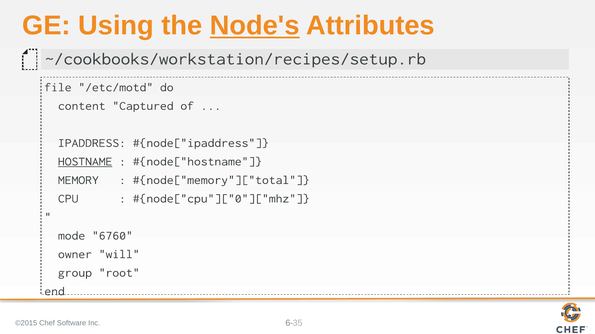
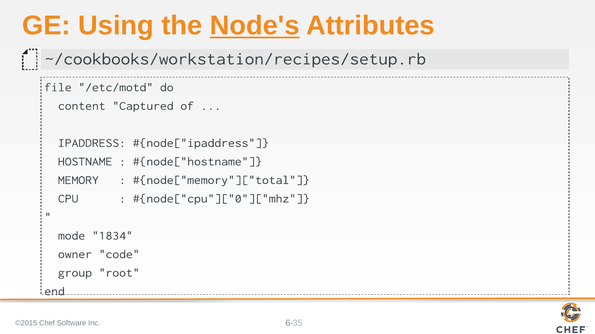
HOSTNAME underline: present -> none (85, 162)
6760: 6760 -> 1834 (112, 236)
will: will -> code (119, 255)
